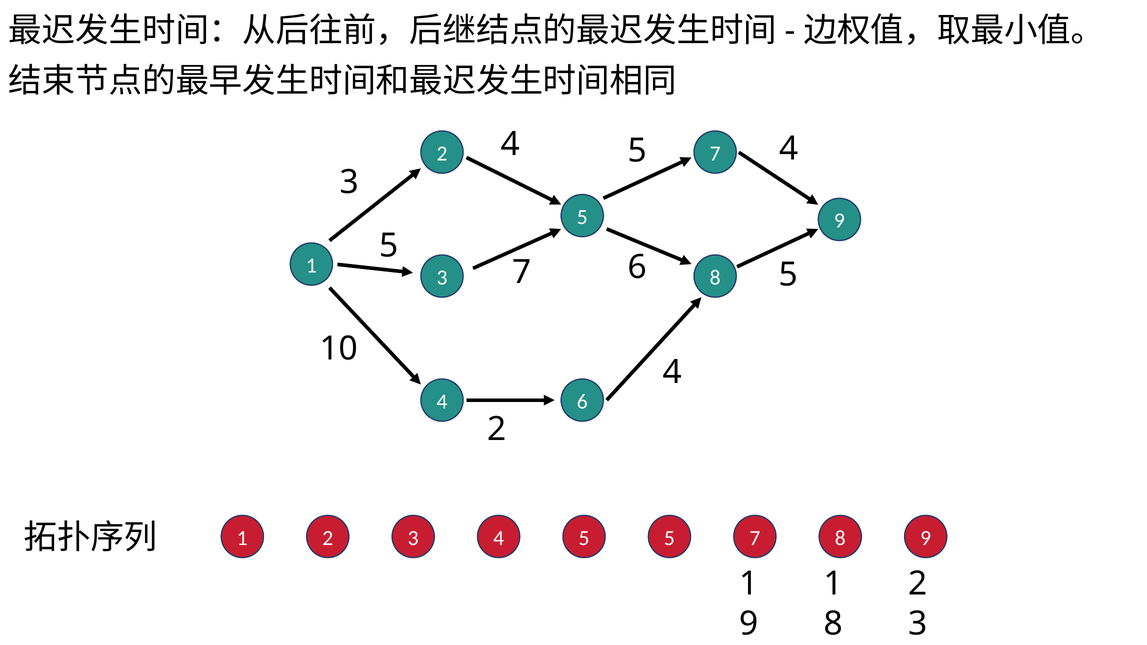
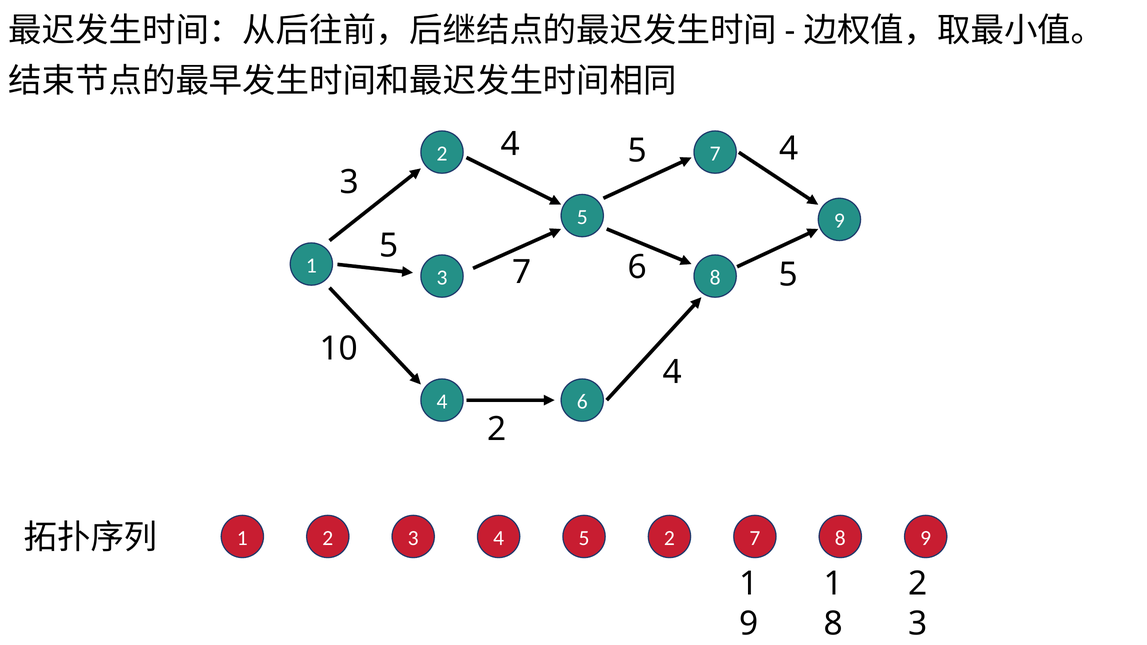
5 5: 5 -> 2 (669, 538)
